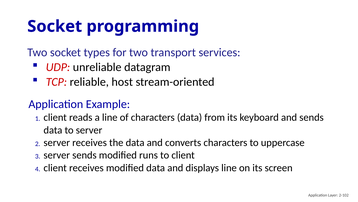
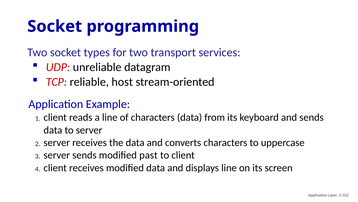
runs: runs -> past (148, 155)
